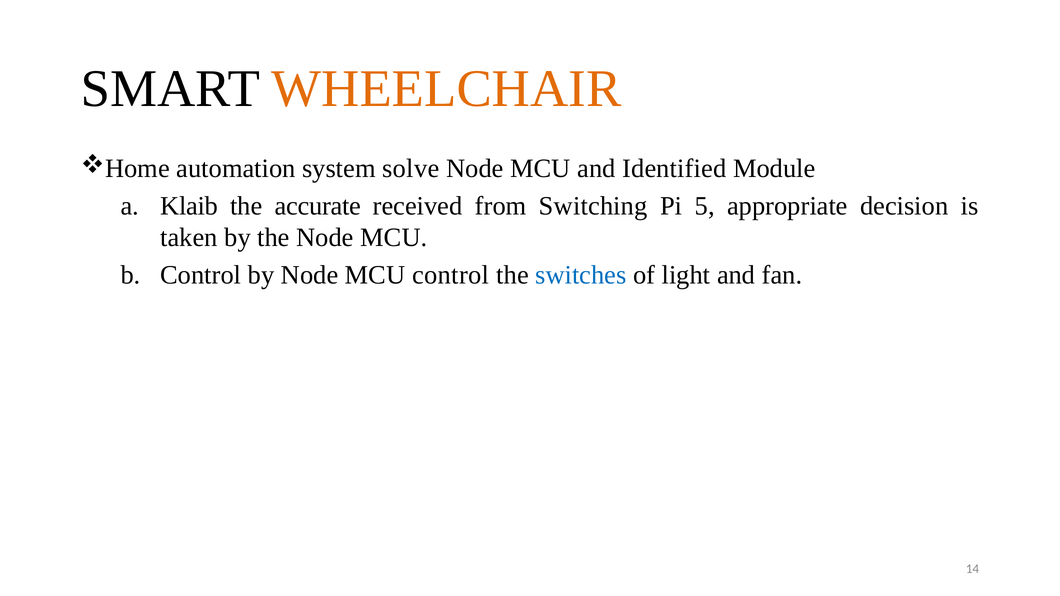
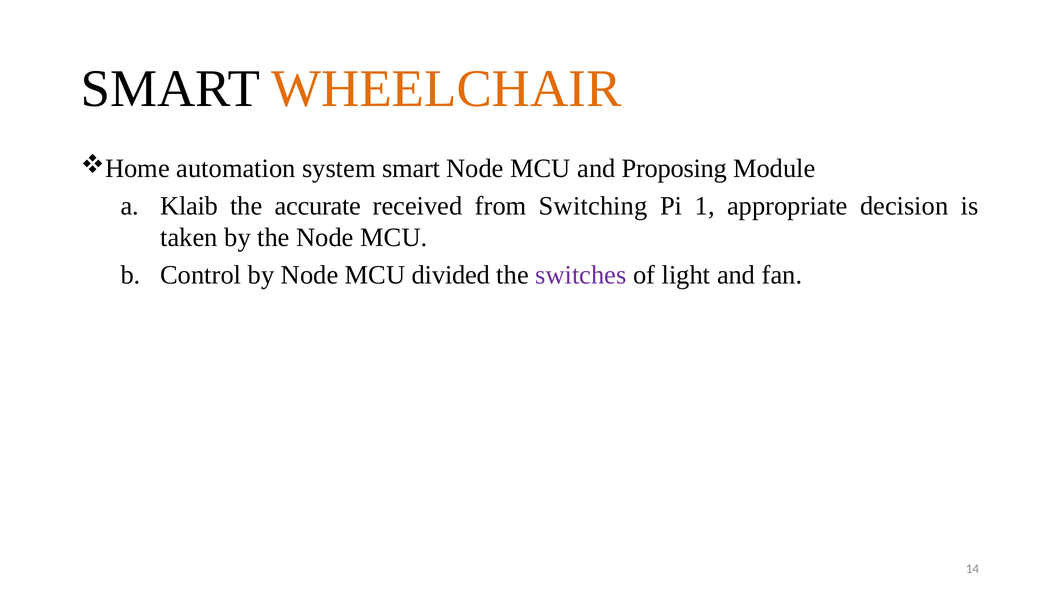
system solve: solve -> smart (411, 169)
Identified: Identified -> Proposing (675, 169)
5: 5 -> 1 (705, 206)
MCU control: control -> divided (451, 275)
switches colour: blue -> purple (581, 275)
